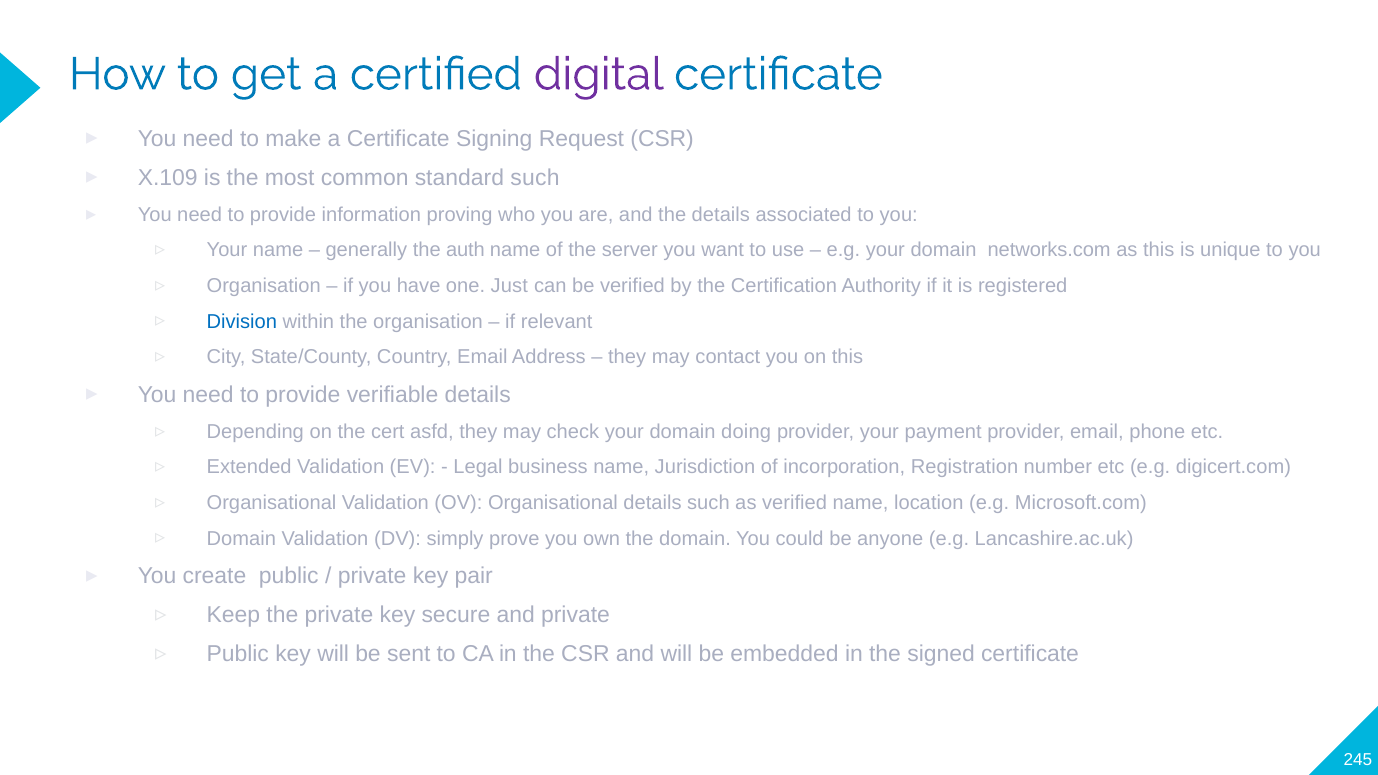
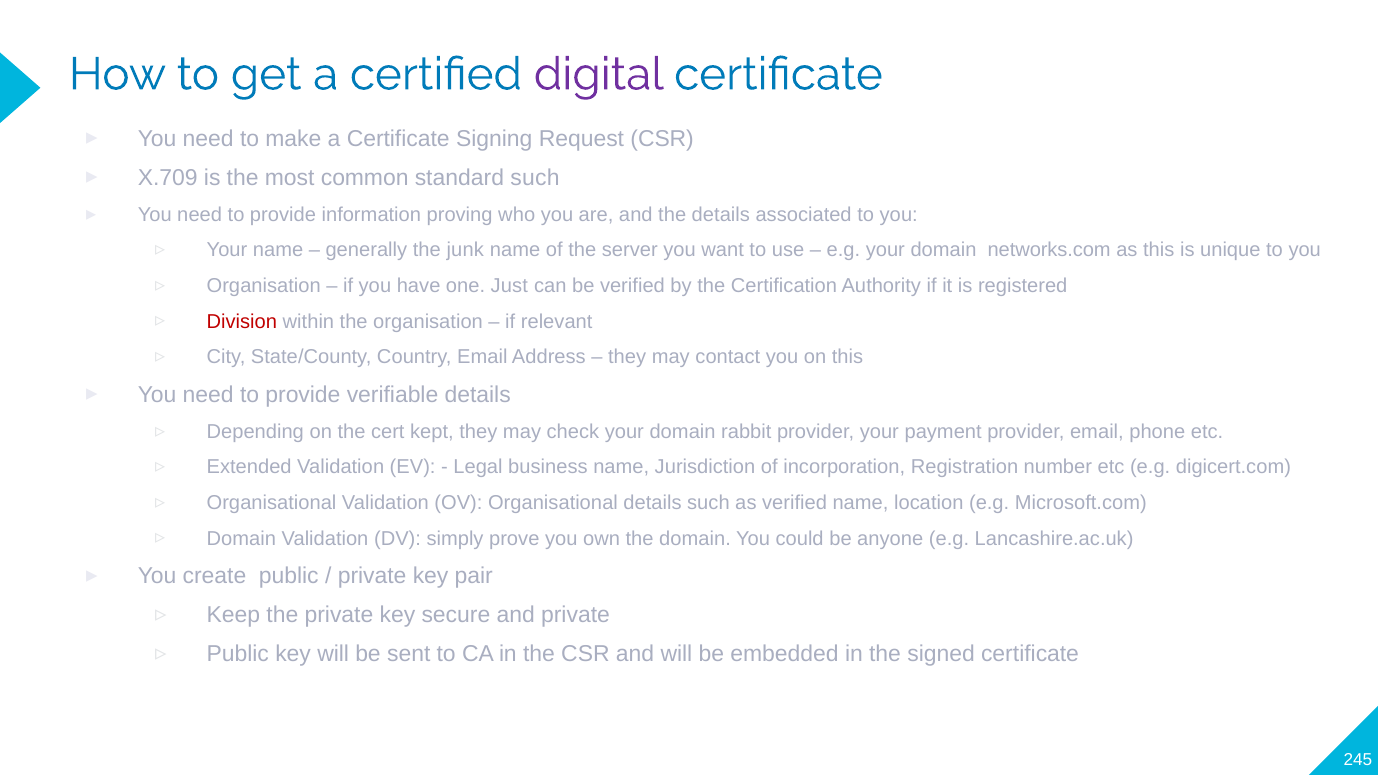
X.109: X.109 -> X.709 (168, 178)
auth: auth -> junk (465, 250)
Division colour: blue -> red (242, 321)
asfd: asfd -> kept (432, 432)
doing: doing -> rabbit (746, 432)
